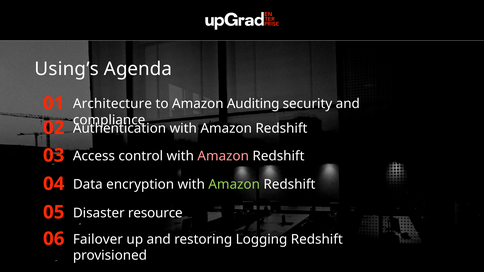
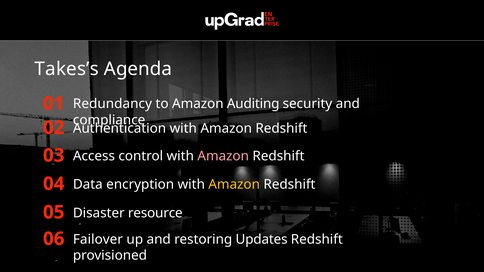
Using’s: Using’s -> Takes’s (67, 69)
Architecture: Architecture -> Redundancy (112, 104)
Amazon colour: light green -> yellow (234, 185)
Logging: Logging -> Updates (262, 240)
